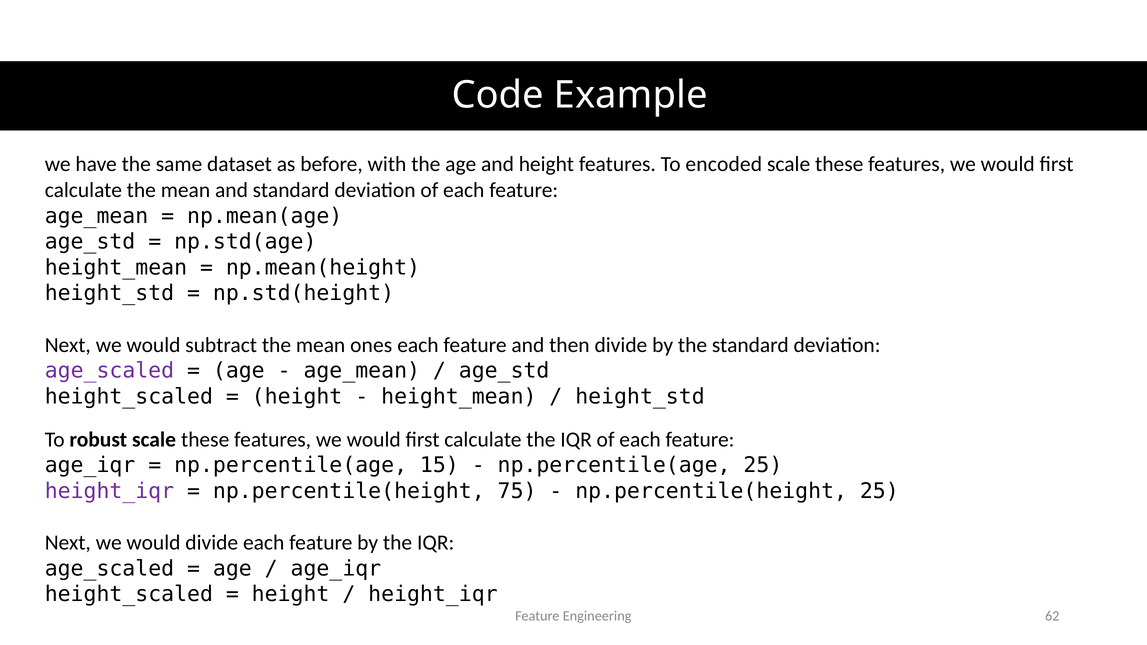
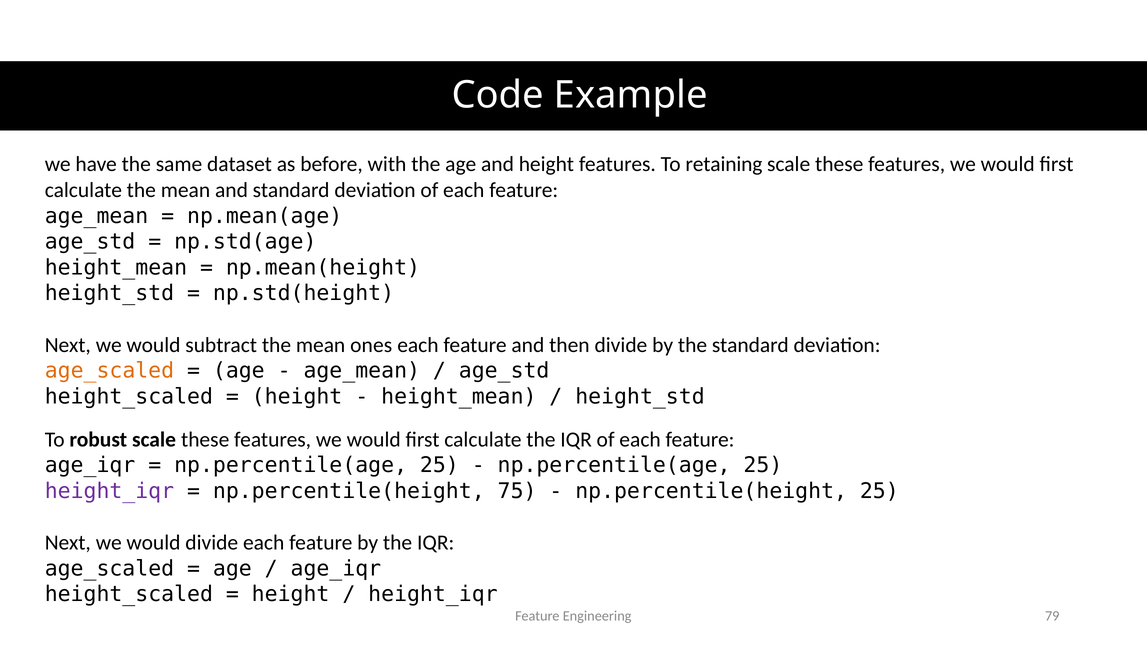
encoded: encoded -> retaining (724, 164)
age_scaled colour: purple -> orange (109, 371)
15: 15 -> 25 (439, 466)
62: 62 -> 79 (1052, 616)
